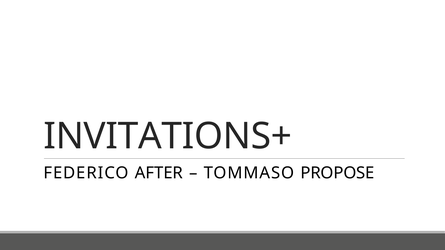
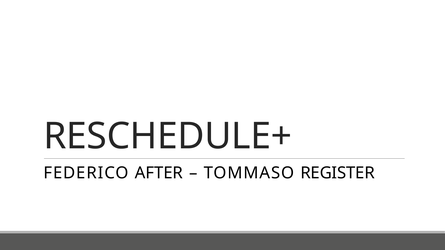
INVITATIONS+: INVITATIONS+ -> RESCHEDULE+ (168, 136)
PROPOSE: PROPOSE -> REGISTER (338, 173)
